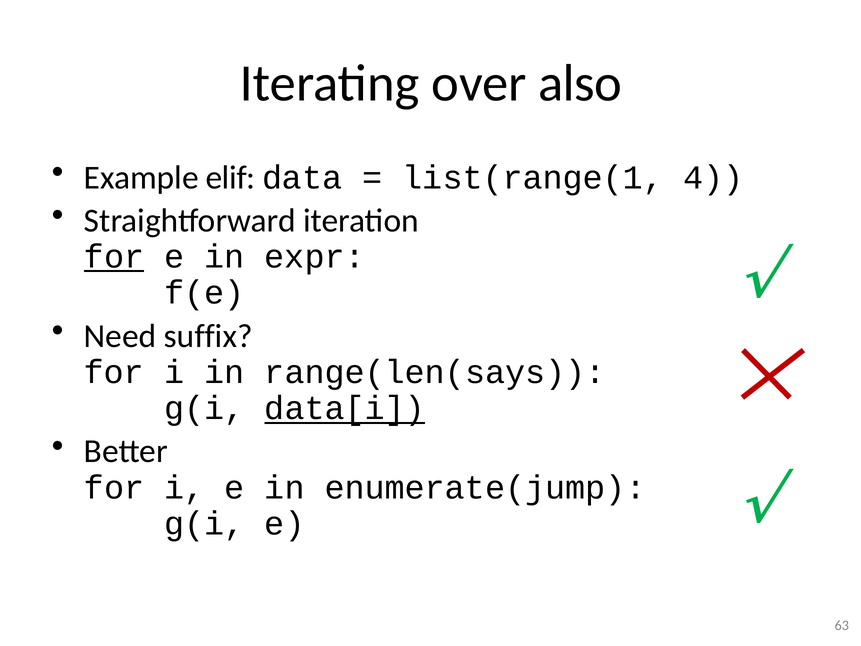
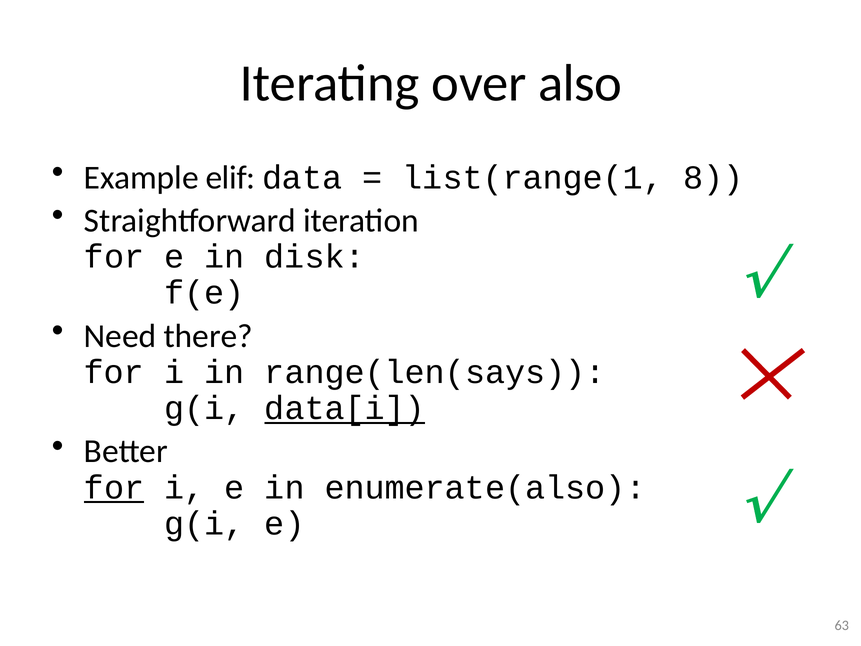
4: 4 -> 8 (713, 177)
for underline: present -> none (114, 257)
expr: expr -> disk (315, 257)
suffix: suffix -> there (208, 336)
for underline: none -> present (114, 487)
enumerate(jump: enumerate(jump -> enumerate(also (485, 487)
